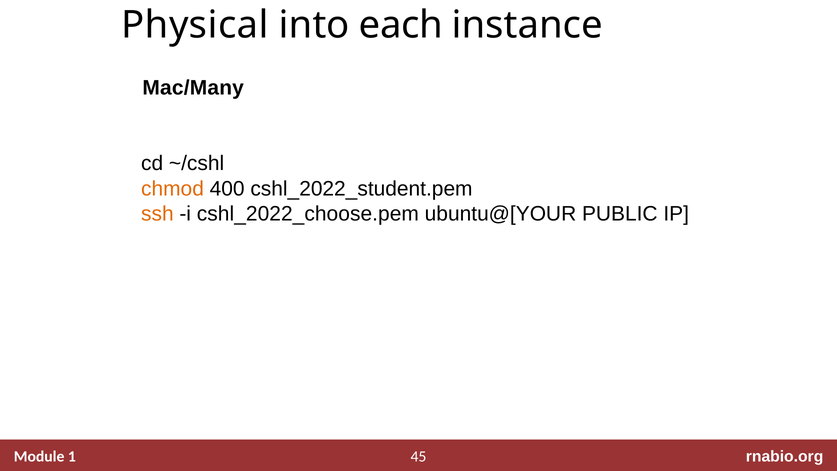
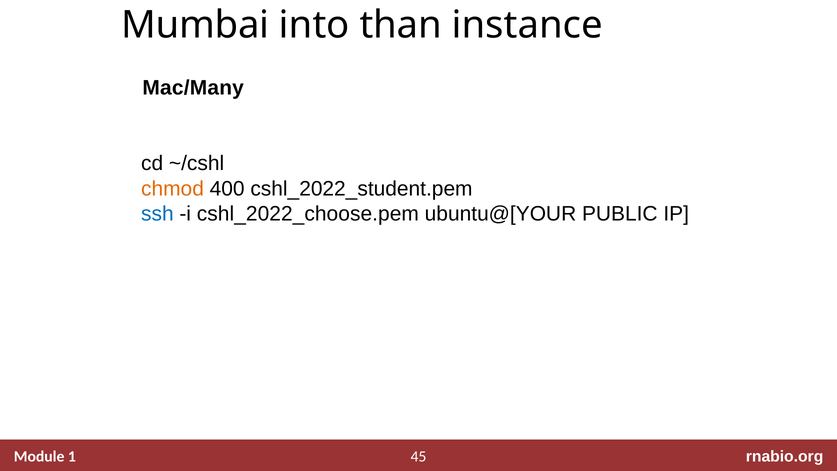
Physical: Physical -> Mumbai (195, 25)
each: each -> than (401, 25)
ssh colour: orange -> blue (157, 214)
